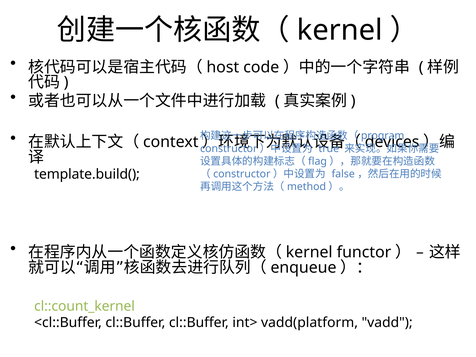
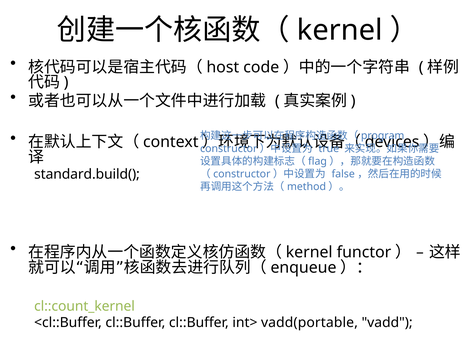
template.build(: template.build( -> standard.build( (87, 174)
vadd(platform: vadd(platform -> vadd(portable (309, 323)
